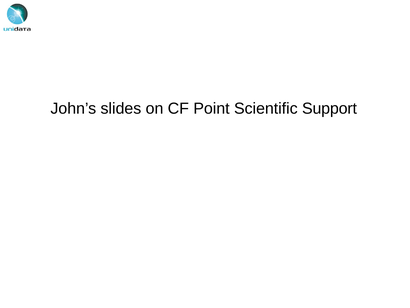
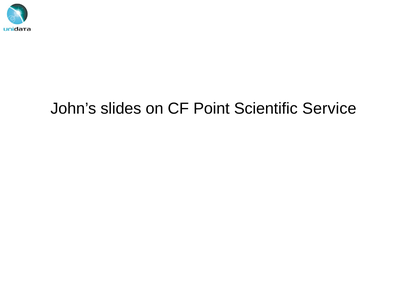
Support: Support -> Service (329, 108)
